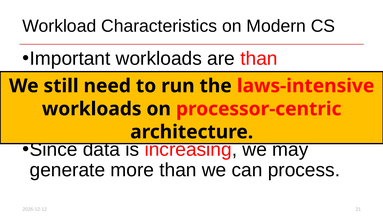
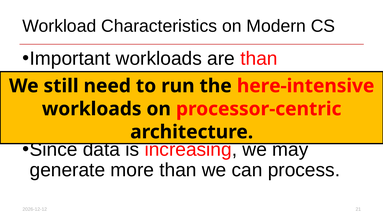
laws-intensive: laws-intensive -> here-intensive (306, 86)
